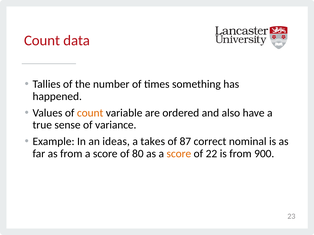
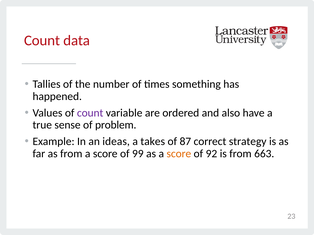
count colour: orange -> purple (90, 113)
variance: variance -> problem (116, 125)
nominal: nominal -> strategy (248, 142)
80: 80 -> 99 (138, 154)
22: 22 -> 92 (211, 154)
900: 900 -> 663 (264, 154)
